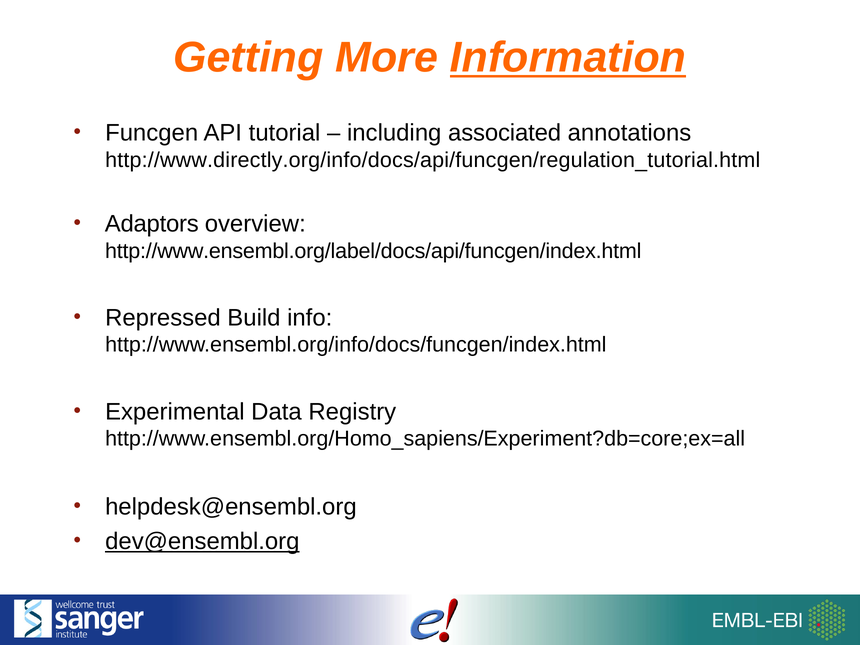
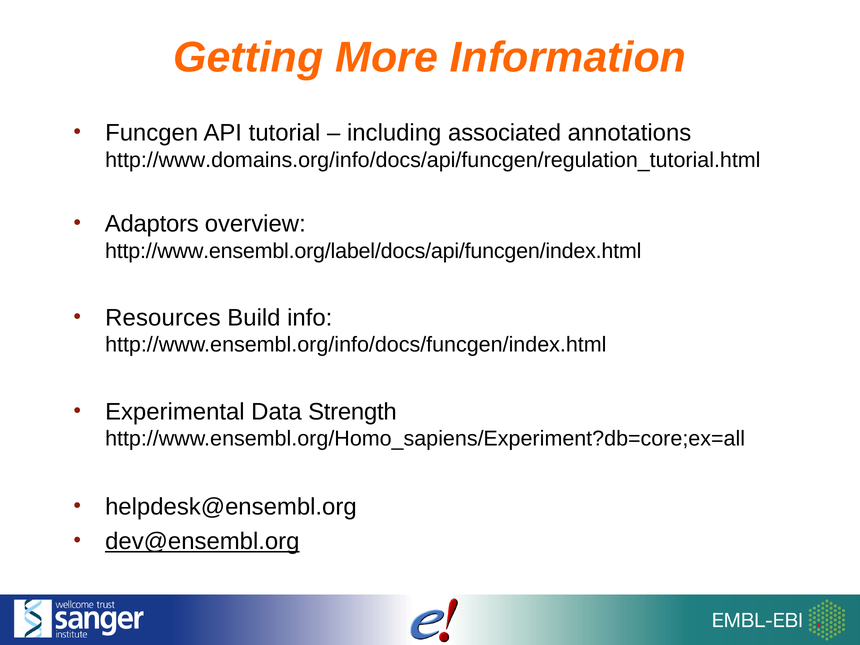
Information underline: present -> none (568, 58)
http://www.directly.org/info/docs/api/funcgen/regulation_tutorial.html: http://www.directly.org/info/docs/api/funcgen/regulation_tutorial.html -> http://www.domains.org/info/docs/api/funcgen/regulation_tutorial.html (433, 160)
Repressed: Repressed -> Resources (163, 318)
Registry: Registry -> Strength (352, 412)
